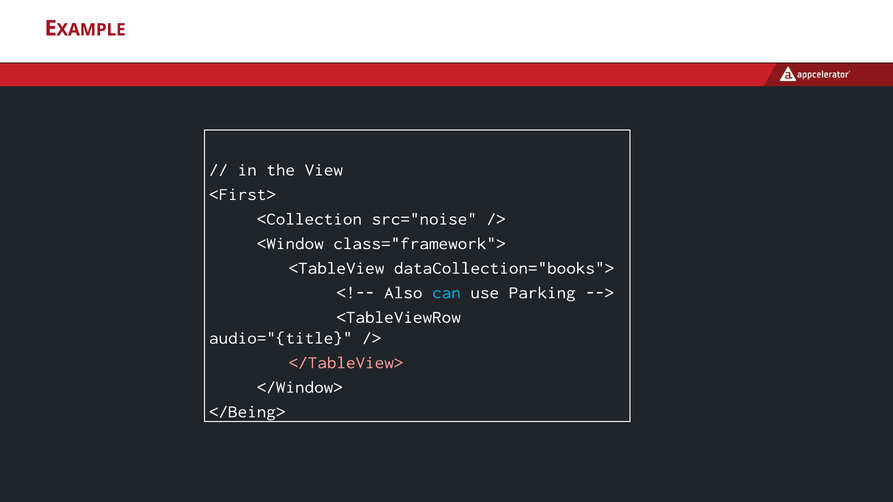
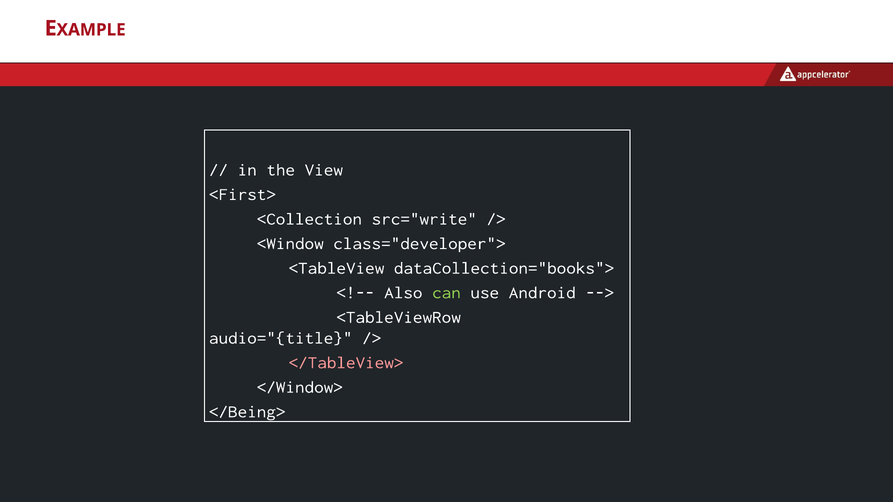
src="noise: src="noise -> src="write (424, 219)
class="framework">: class="framework"> -> class="developer"> (419, 244)
can colour: light blue -> light green (446, 293)
Parking: Parking -> Android (542, 293)
